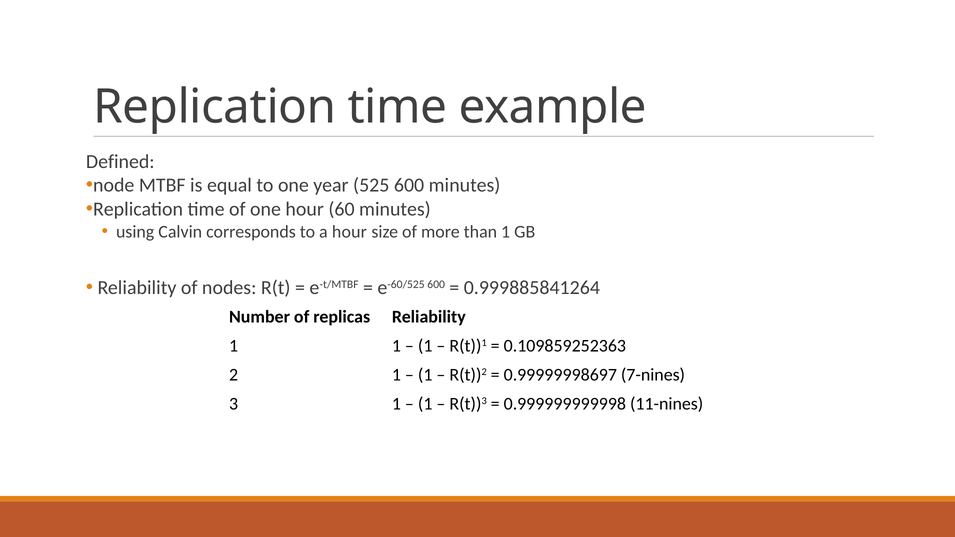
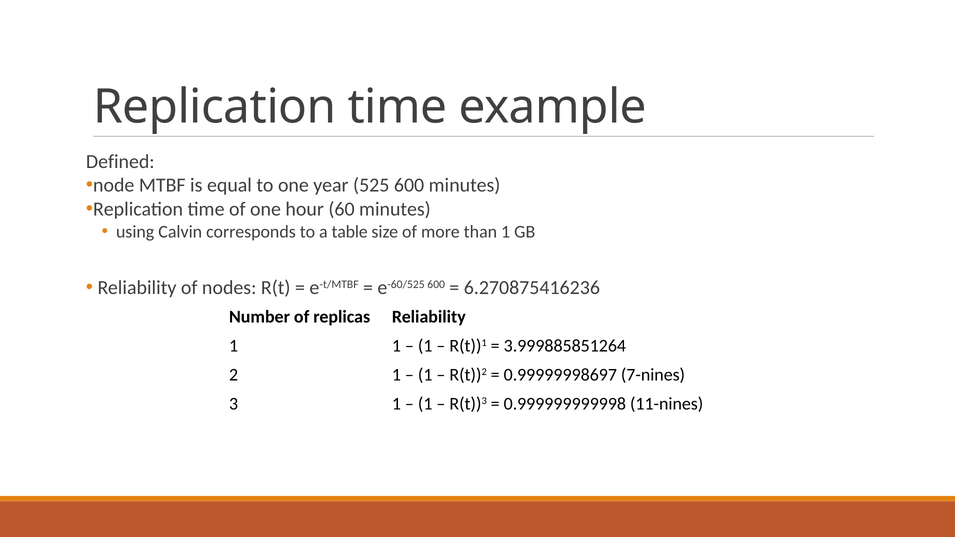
a hour: hour -> table (350, 232)
0.999885841264: 0.999885841264 -> 6.270875416236 (532, 288)
0.109859252363: 0.109859252363 -> 3.999885851264 (565, 346)
